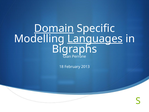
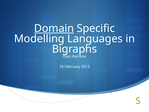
Languages underline: present -> none (95, 39)
